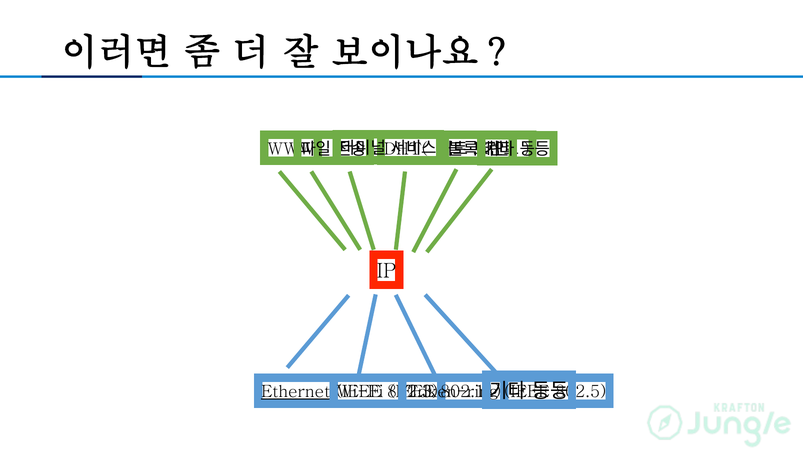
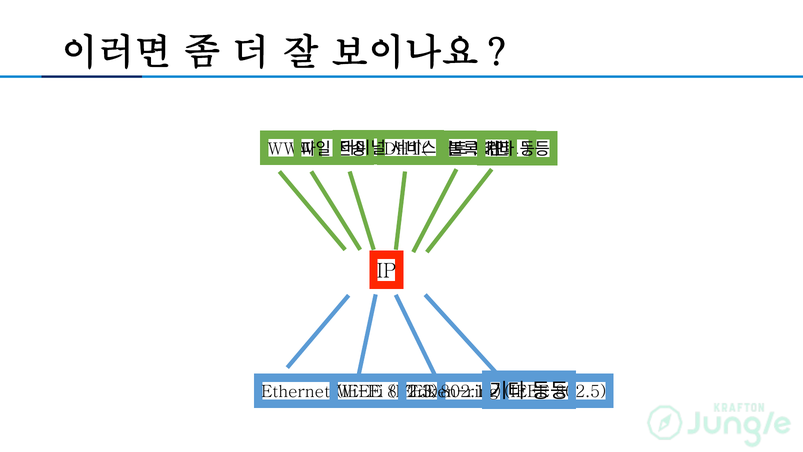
Ethernet underline: present -> none (296, 392)
